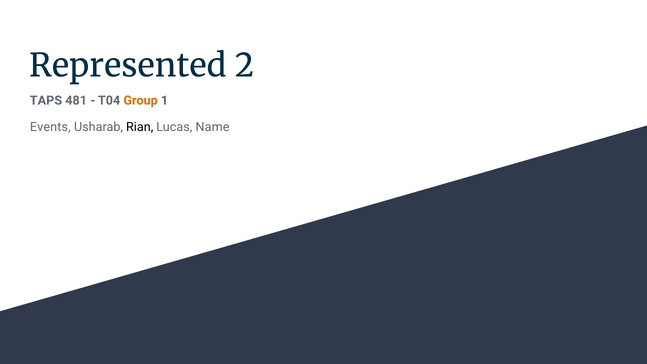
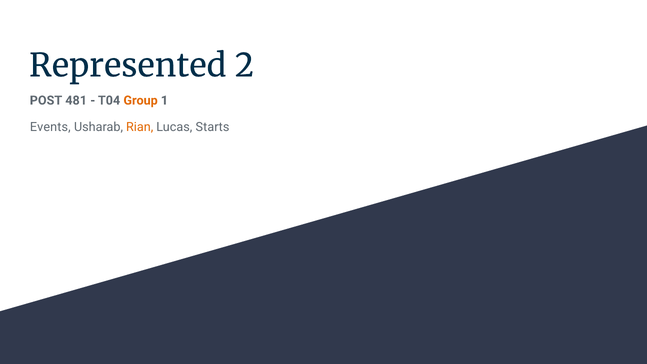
TAPS: TAPS -> POST (46, 100)
Rian colour: black -> orange (140, 127)
Name: Name -> Starts (213, 127)
